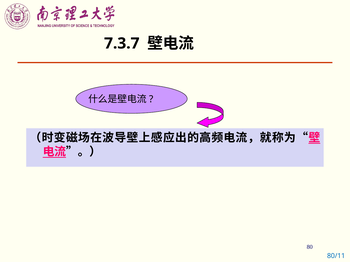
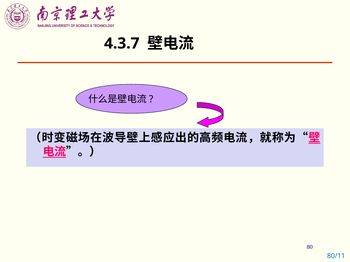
7.3.7: 7.3.7 -> 4.3.7 (122, 43)
